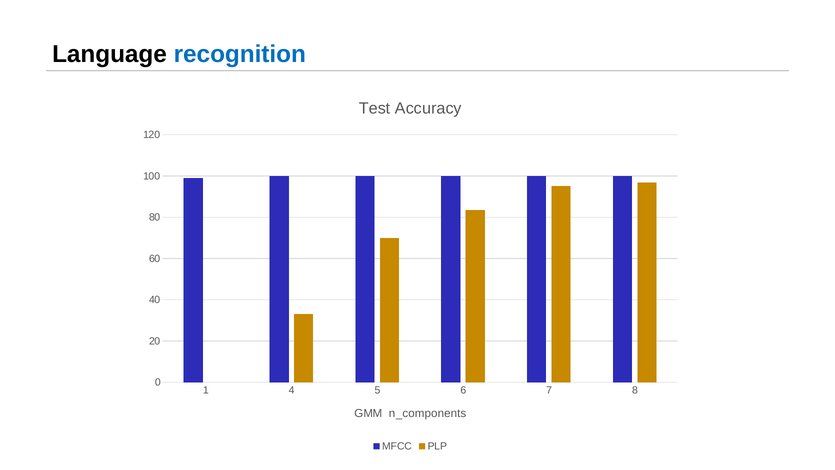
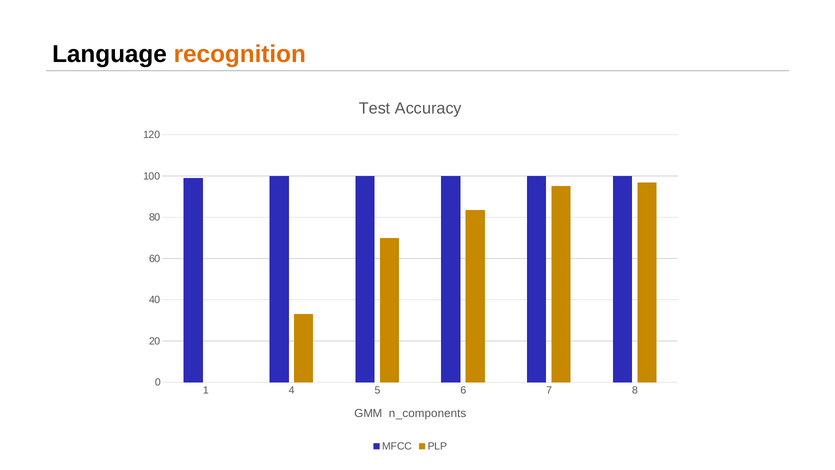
recognition colour: blue -> orange (240, 54)
